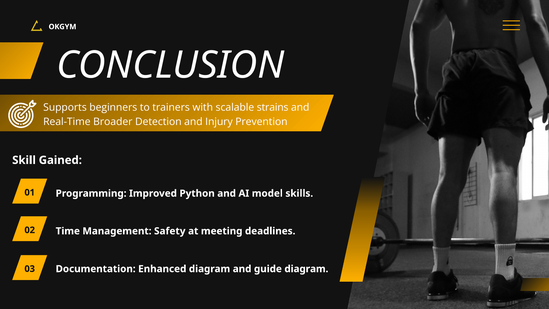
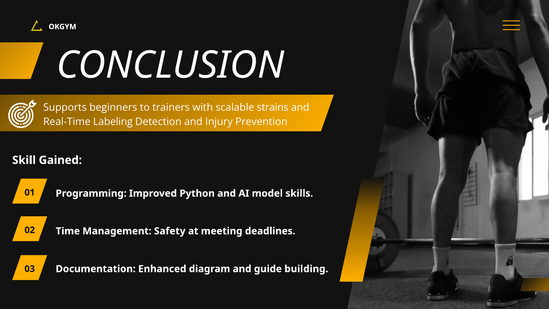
Broader: Broader -> Labeling (113, 122)
guide diagram: diagram -> building (306, 269)
